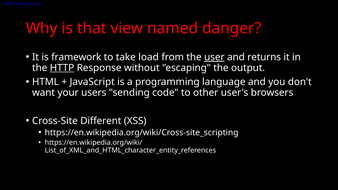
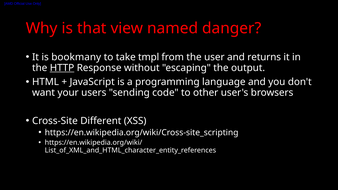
framework: framework -> bookmany (76, 57)
load: load -> tmpl (149, 57)
user underline: present -> none (214, 57)
